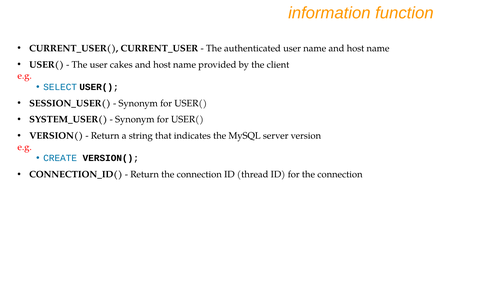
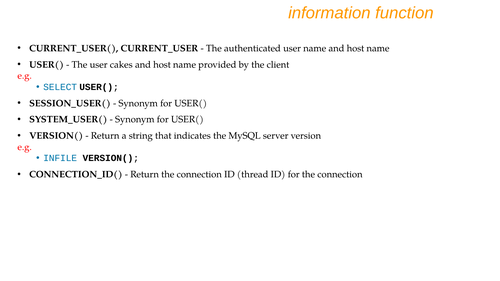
CREATE: CREATE -> INFILE (60, 158)
